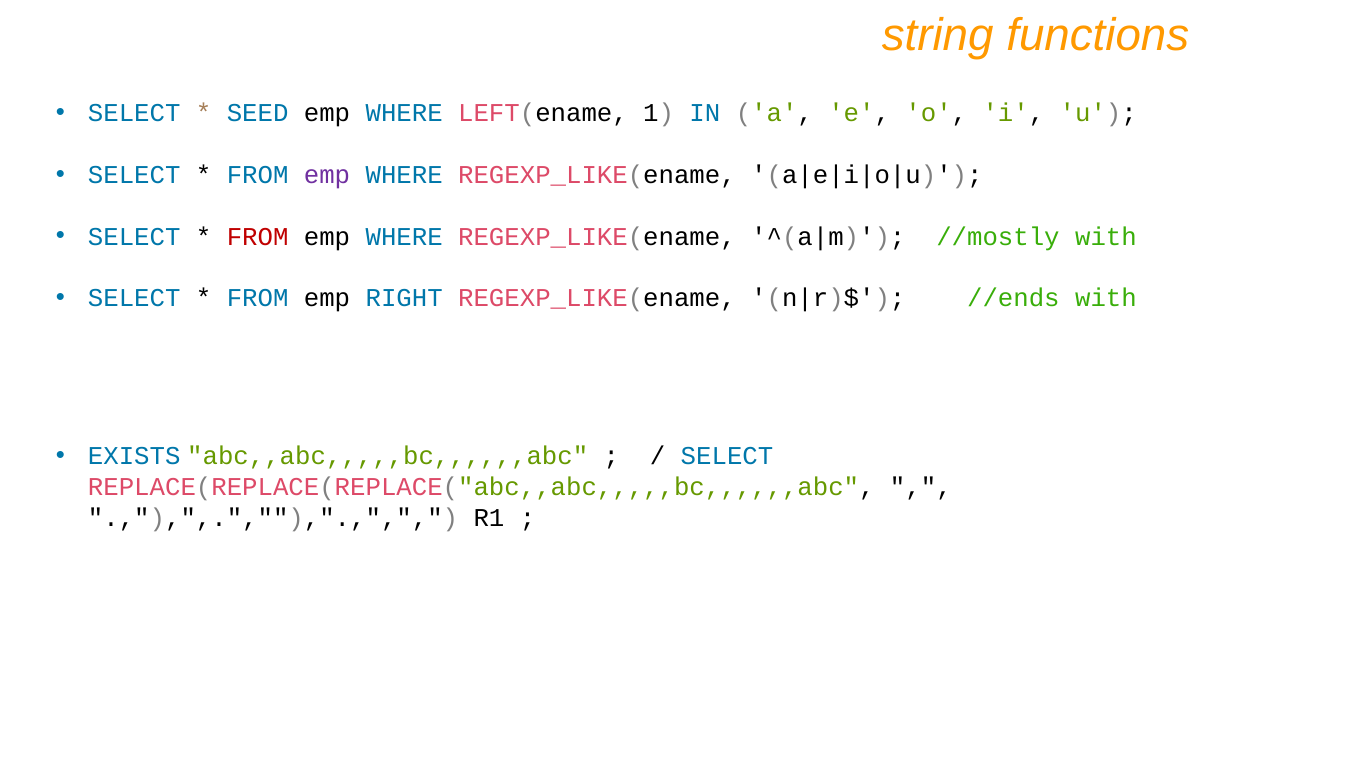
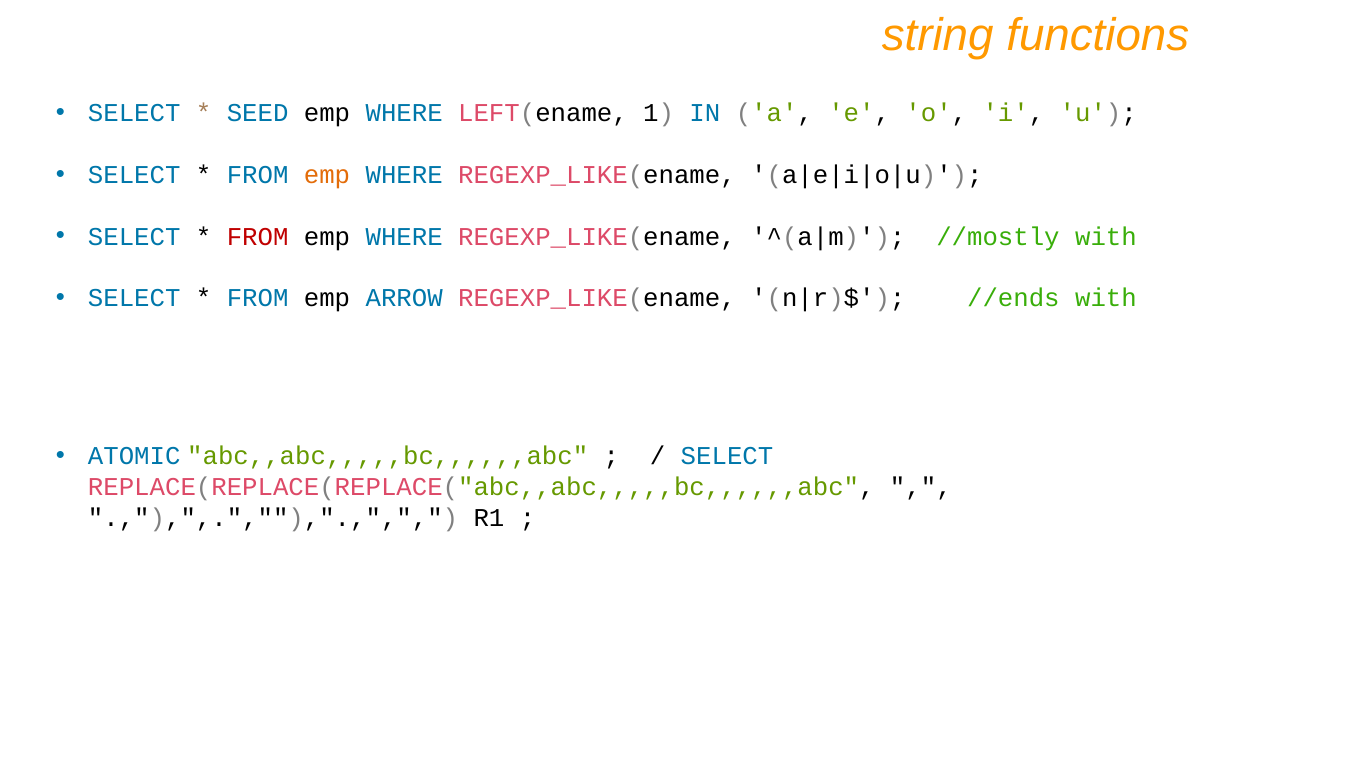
emp colour: purple -> orange (327, 175)
RIGHT: RIGHT -> ARROW (404, 298)
EXISTS: EXISTS -> ATOMIC (134, 456)
